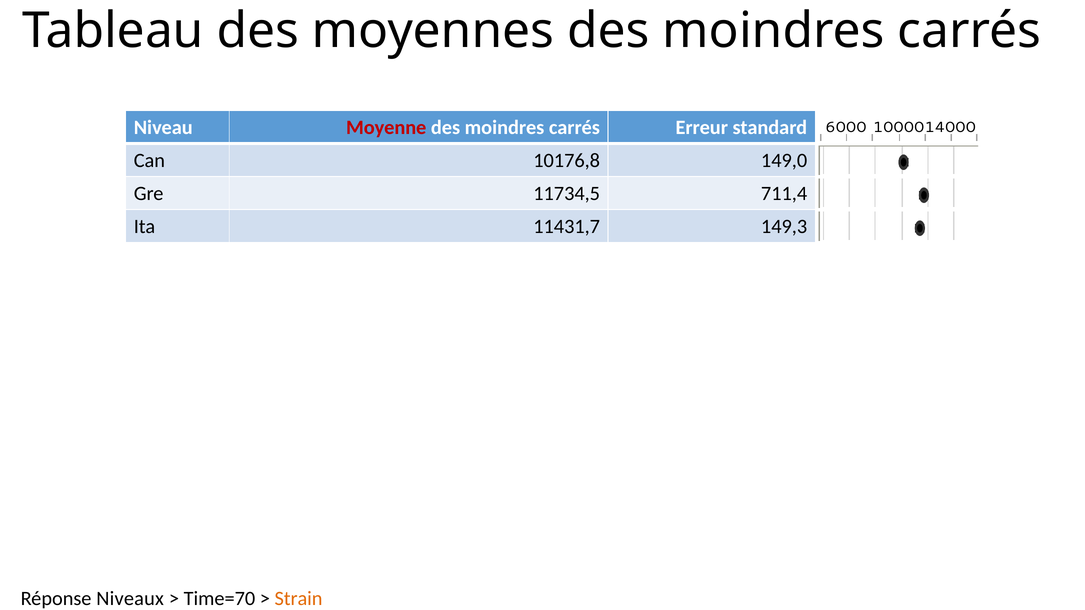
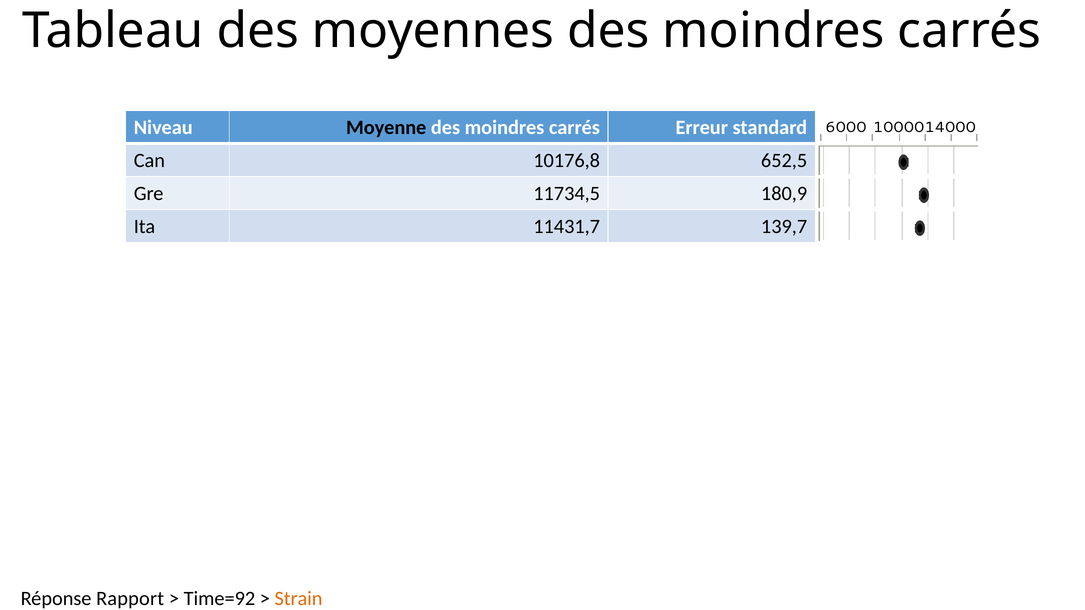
Moyenne colour: red -> black (386, 127)
149,0: 149,0 -> 652,5 (784, 160)
711,4: 711,4 -> 180,9 (784, 193)
149,3: 149,3 -> 139,7 (784, 226)
Niveaux: Niveaux -> Rapport (130, 599)
Time=70: Time=70 -> Time=92 (219, 599)
